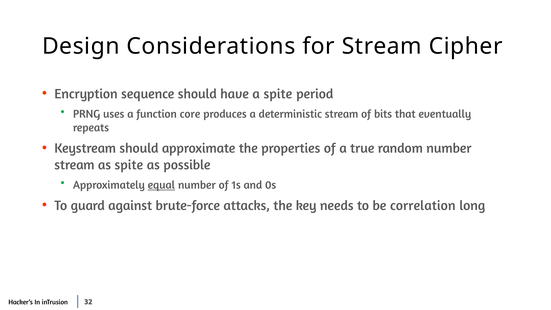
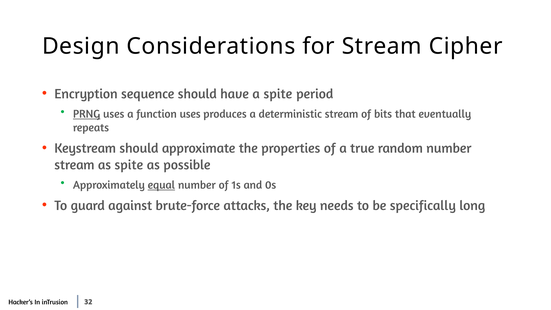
PRNG underline: none -> present (87, 114)
function core: core -> uses (190, 114)
correlation: correlation -> specifically (423, 205)
